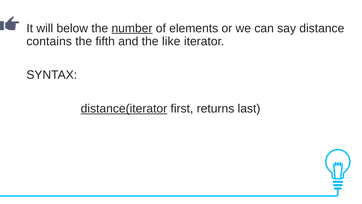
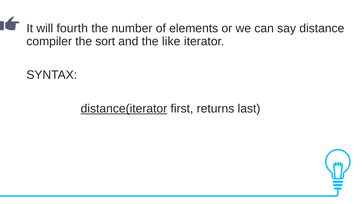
below: below -> fourth (72, 28)
number underline: present -> none (132, 28)
contains: contains -> compiler (49, 41)
fifth: fifth -> sort (105, 41)
